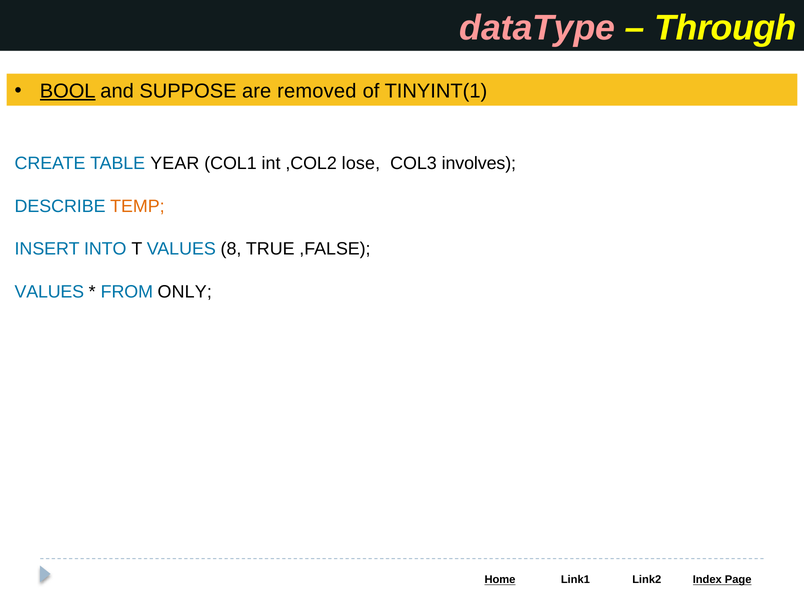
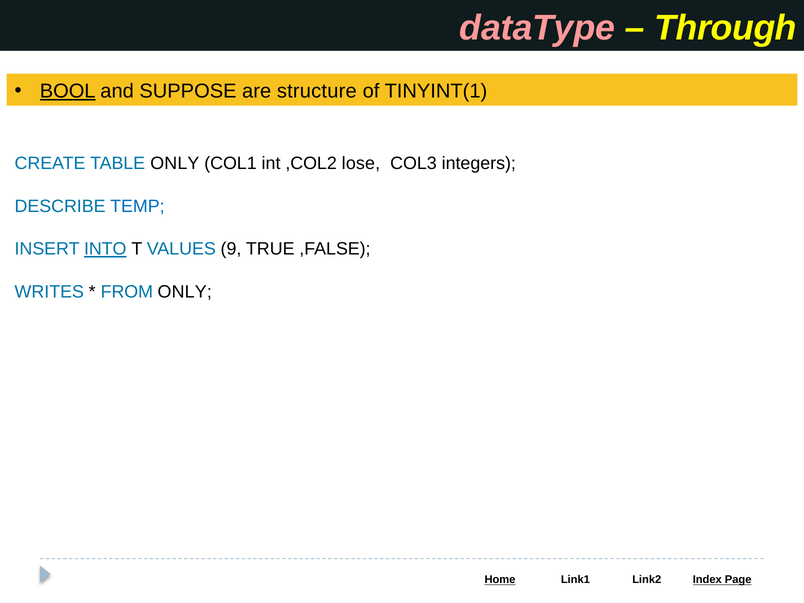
removed: removed -> structure (317, 91)
TABLE YEAR: YEAR -> ONLY (175, 163)
involves: involves -> integers (479, 163)
TEMP colour: orange -> blue (137, 206)
INTO underline: none -> present (105, 249)
8: 8 -> 9 (231, 249)
VALUES: VALUES -> WRITES (49, 292)
